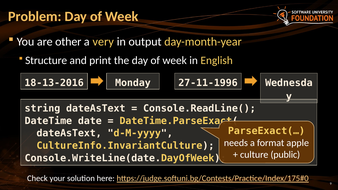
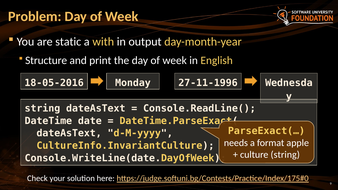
other: other -> static (68, 42)
very: very -> with (103, 42)
18-13-2016: 18-13-2016 -> 18-05-2016 (54, 83)
culture public: public -> string (285, 155)
